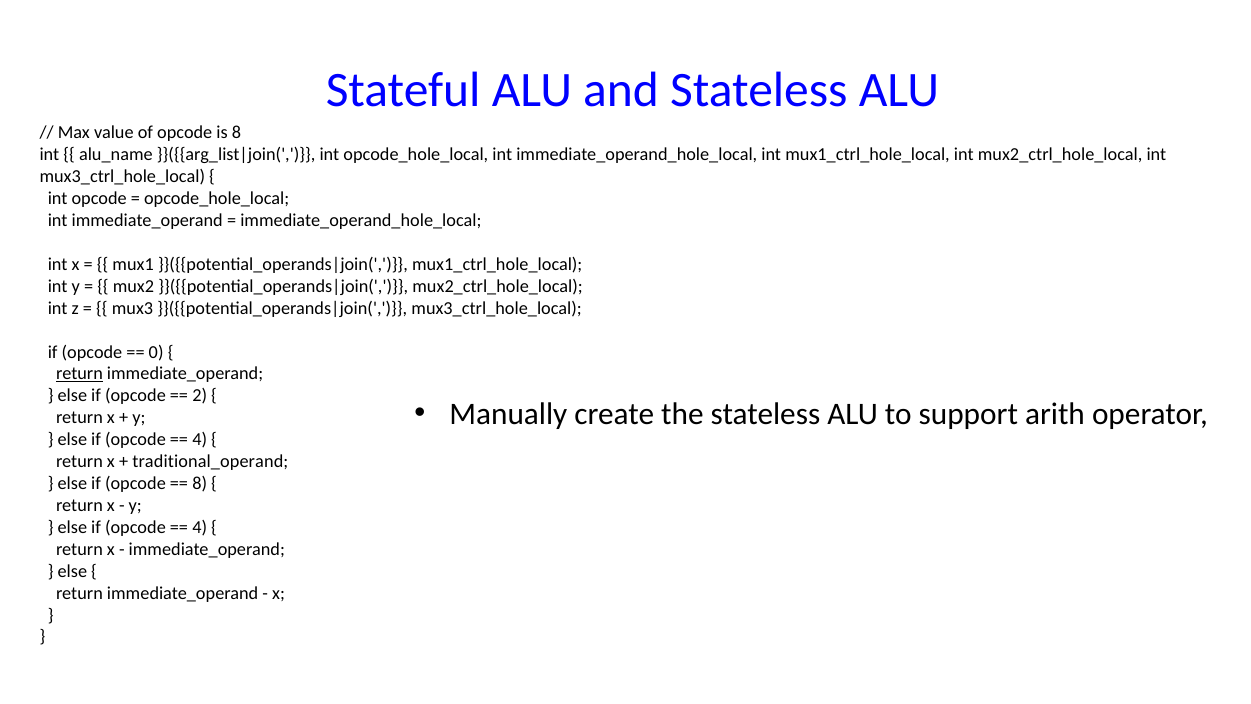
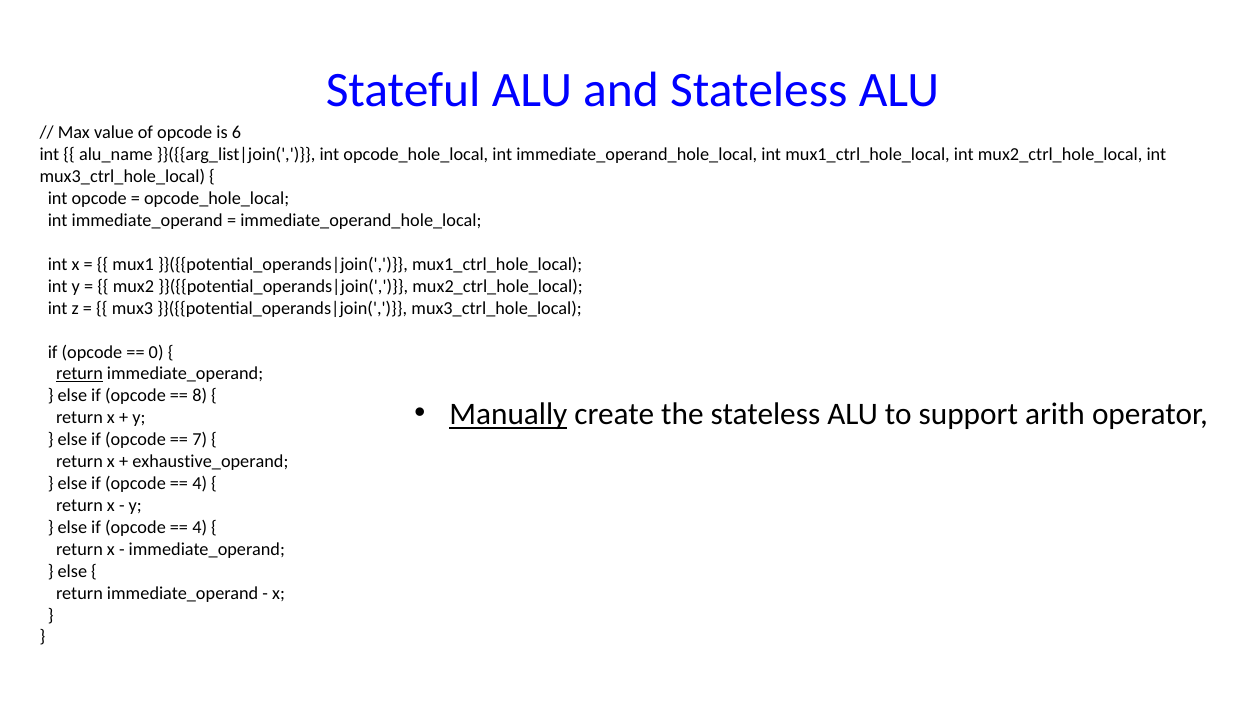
is 8: 8 -> 6 (237, 133)
2: 2 -> 8 (200, 396)
Manually underline: none -> present (508, 414)
4: 4 -> 7 (200, 439)
traditional_operand: traditional_operand -> exhaustive_operand (210, 461)
8: 8 -> 4 (200, 483)
